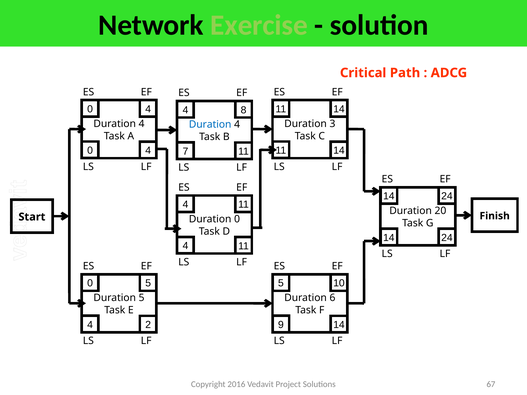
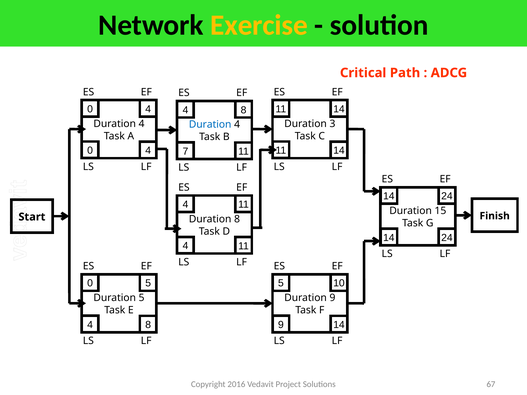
Exercise colour: light green -> yellow (259, 25)
20: 20 -> 15 (440, 211)
Duration 0: 0 -> 8 (237, 219)
Duration 6: 6 -> 9 (332, 298)
4 2: 2 -> 8 (148, 325)
